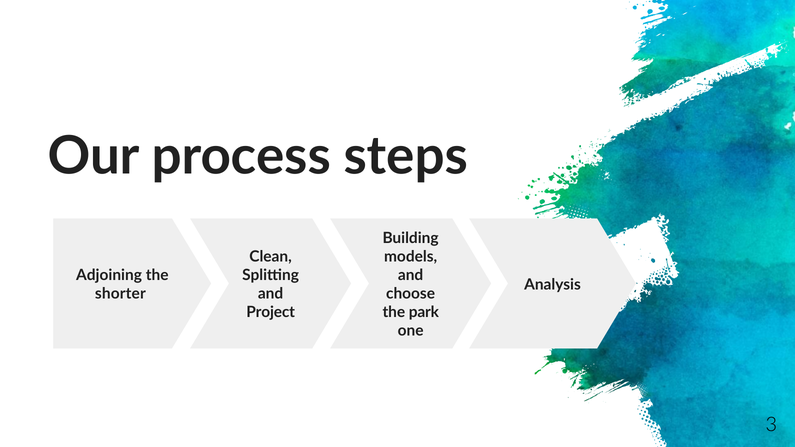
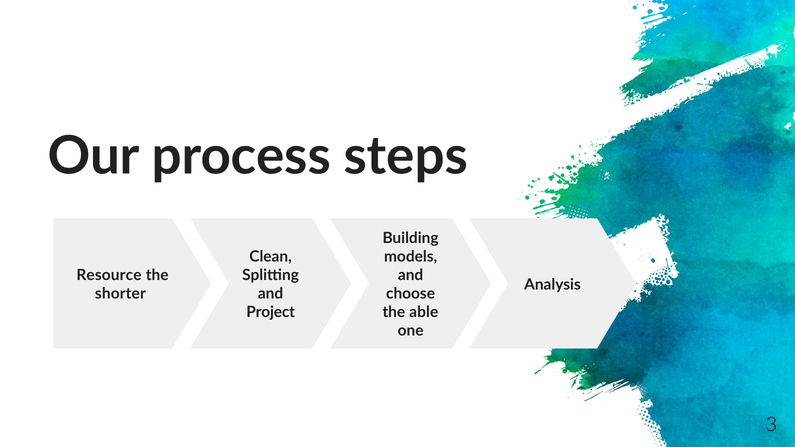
Adjoining: Adjoining -> Resource (109, 275)
park: park -> able (424, 312)
